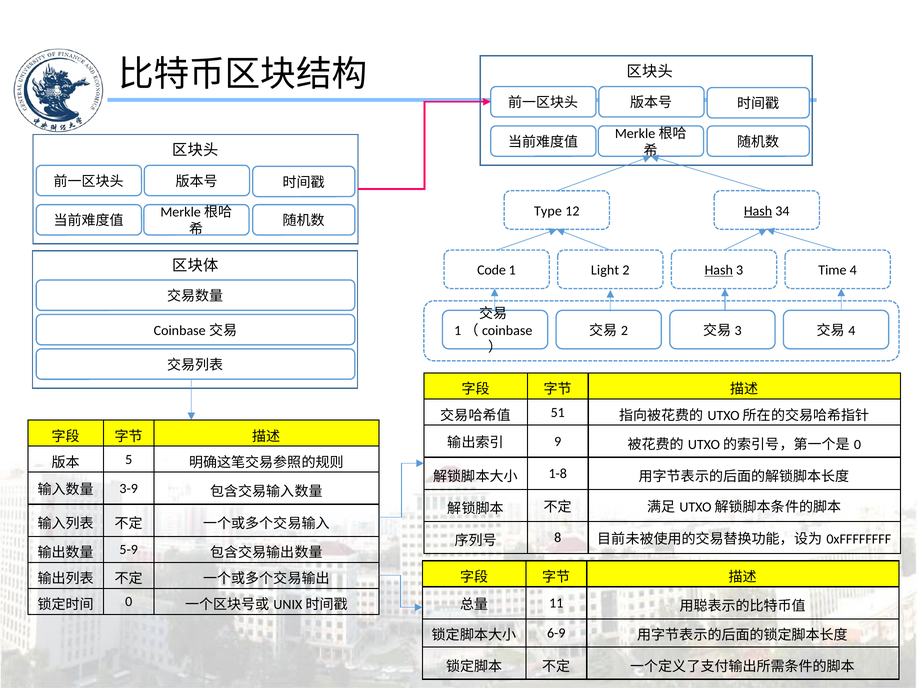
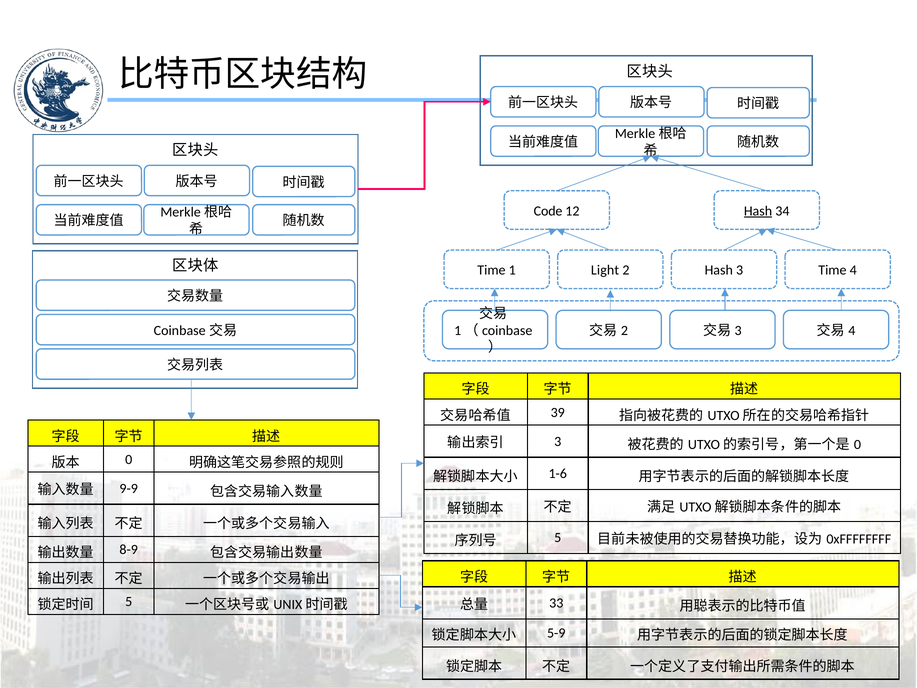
Type: Type -> Code (548, 211)
Code: Code -> Time (491, 270)
Hash underline: present -> none (719, 270)
51: 51 -> 39 (558, 412)
9: 9 -> 3 (558, 441)
5: 5 -> 0 (129, 459)
1-8: 1-8 -> 1-6 (558, 474)
3-9: 3-9 -> 9-9 (129, 488)
8: 8 -> 5 (558, 538)
5-9: 5-9 -> 8-9 (129, 550)
11: 11 -> 33 (556, 603)
0: 0 -> 5 (129, 602)
6-9: 6-9 -> 5-9 (556, 633)
